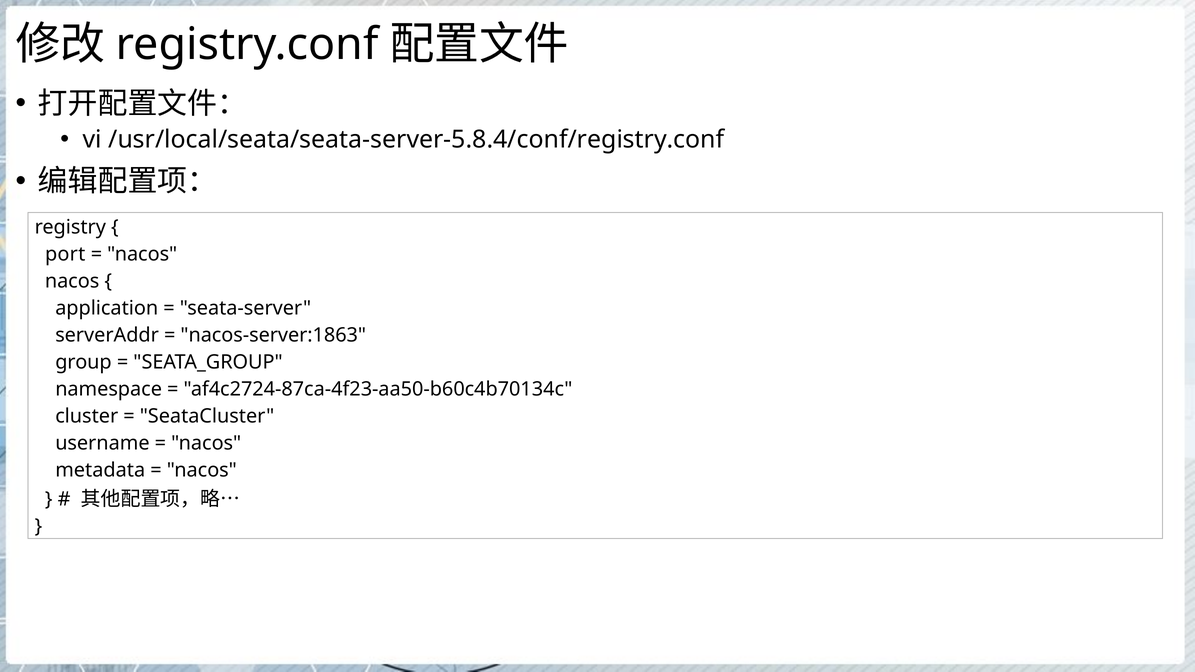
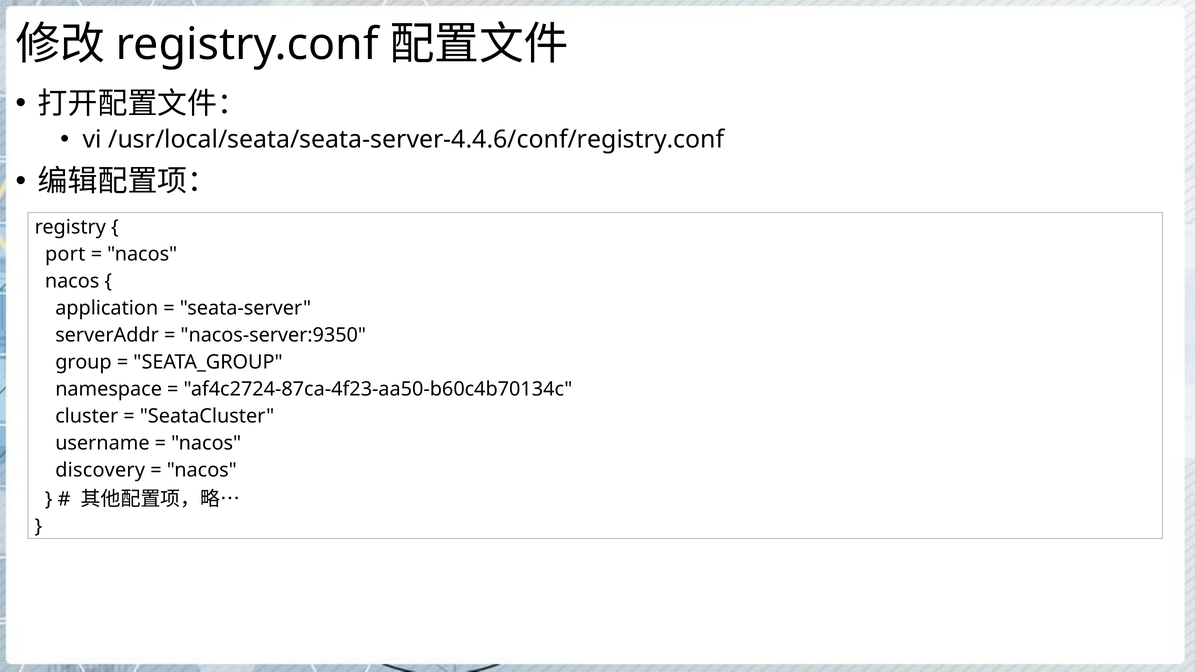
/usr/local/seata/seata-server-5.8.4/conf/registry.conf: /usr/local/seata/seata-server-5.8.4/conf/registry.conf -> /usr/local/seata/seata-server-4.4.6/conf/registry.conf (416, 139)
nacos-server:1863: nacos-server:1863 -> nacos-server:9350 (273, 335)
metadata: metadata -> discovery (100, 470)
